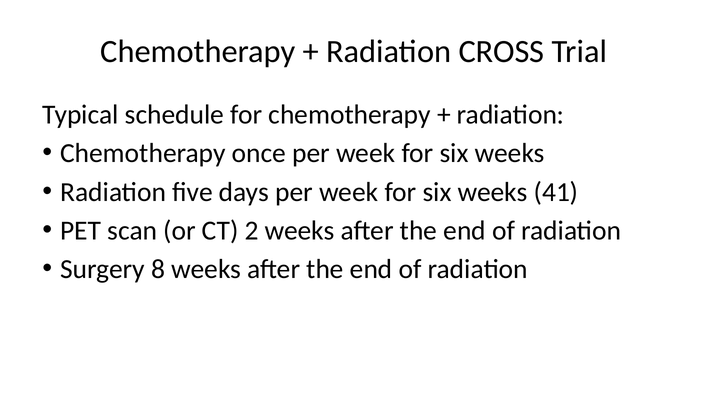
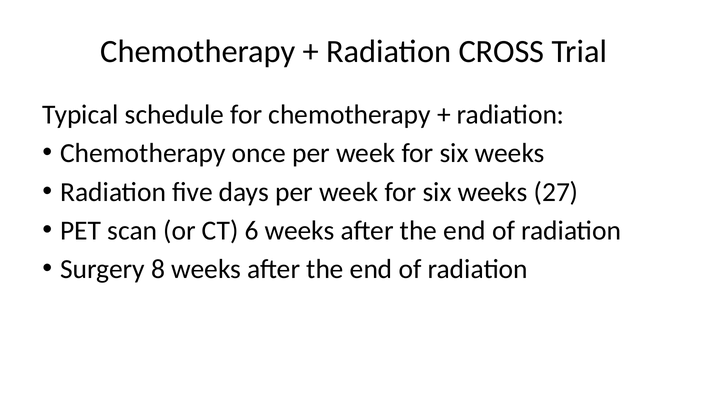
41: 41 -> 27 (556, 192)
2: 2 -> 6 (252, 231)
